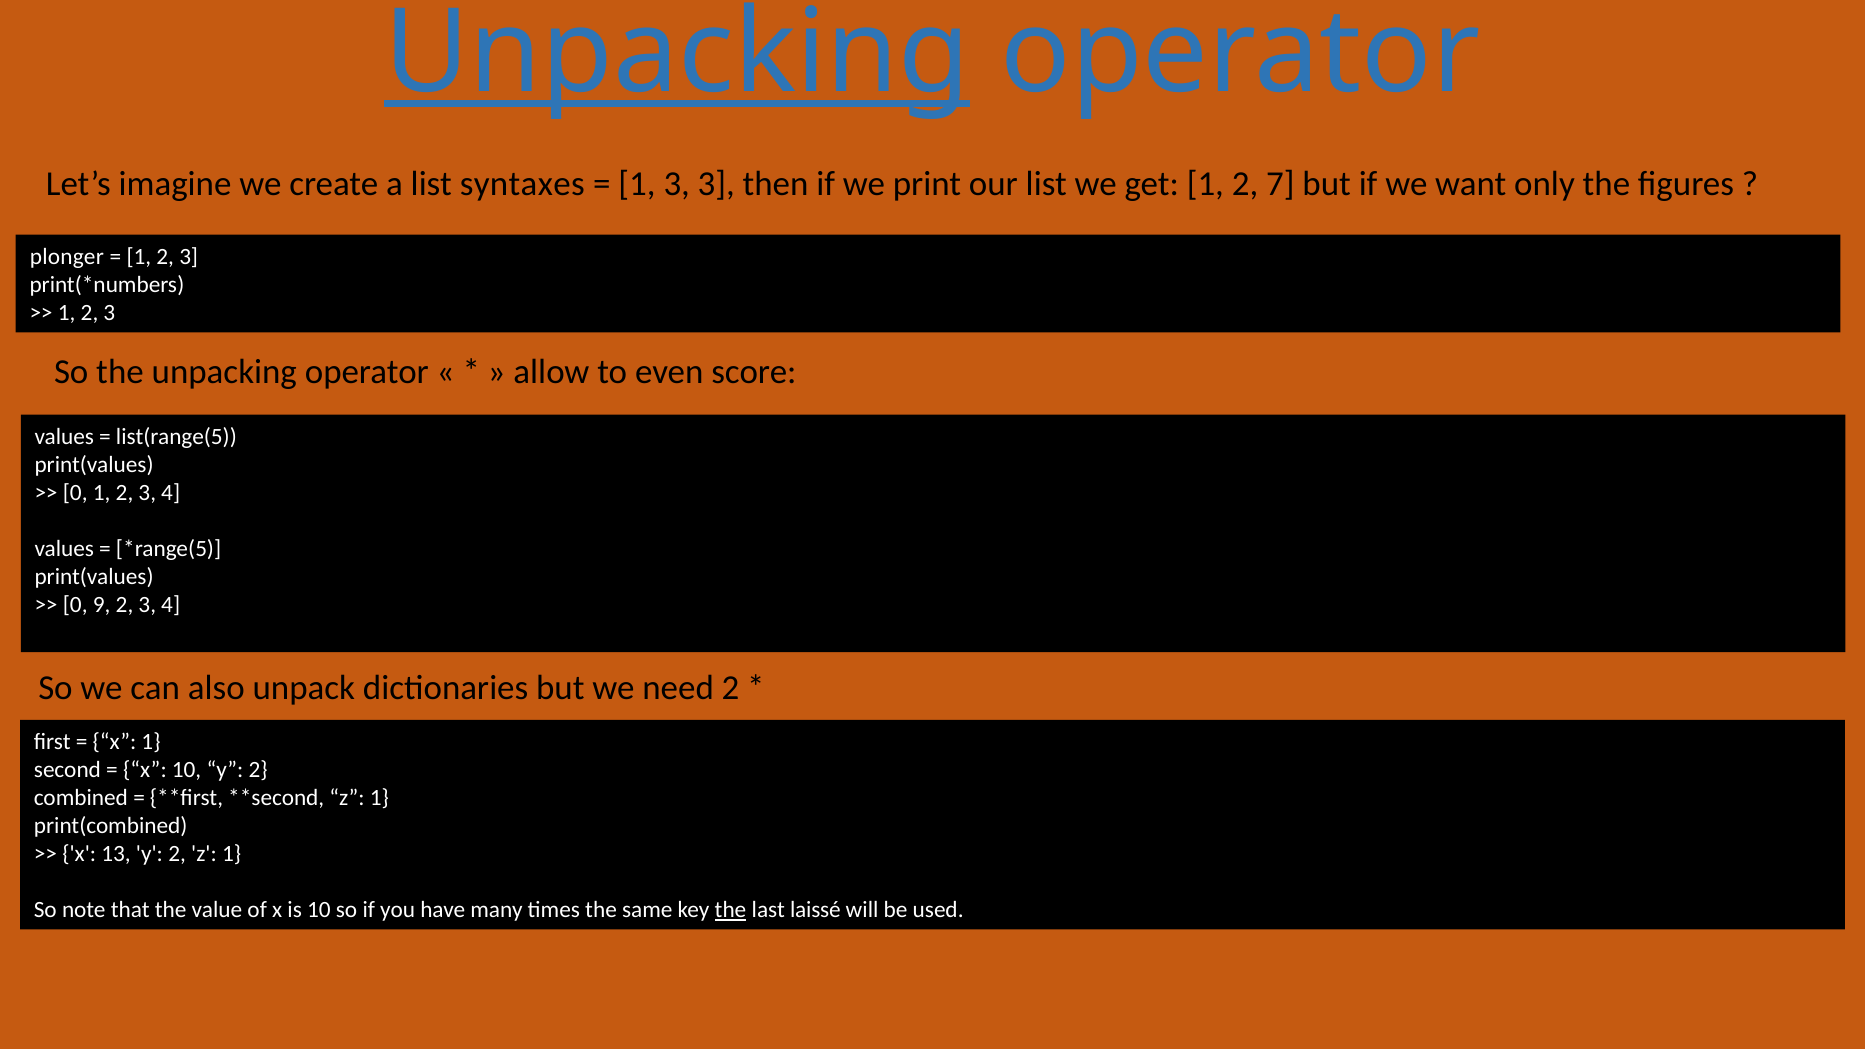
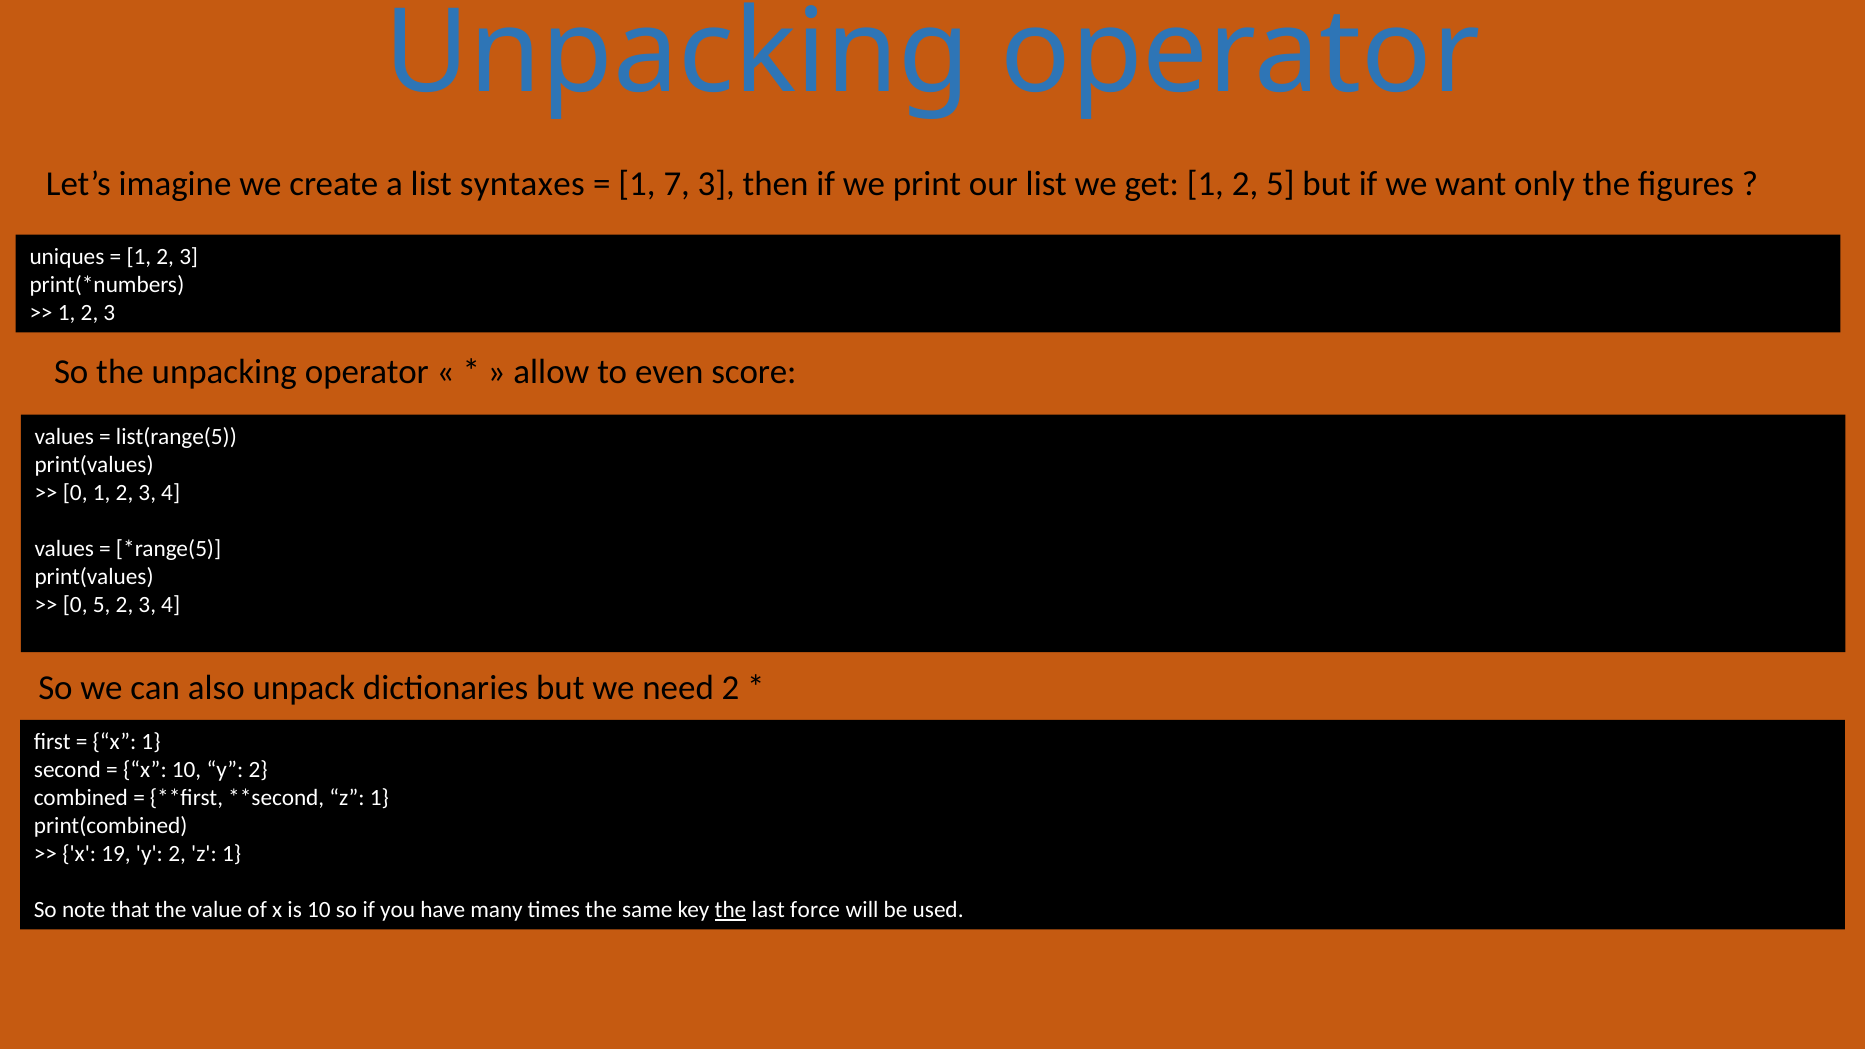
Unpacking underline: present -> none (677, 53)
1 3: 3 -> 7 (677, 184)
2 7: 7 -> 5 (1280, 184)
plonger: plonger -> uniques (67, 257)
0 9: 9 -> 5 (102, 605)
13: 13 -> 19 (116, 854)
laissé: laissé -> force (815, 910)
